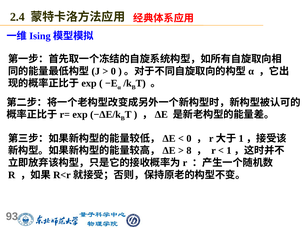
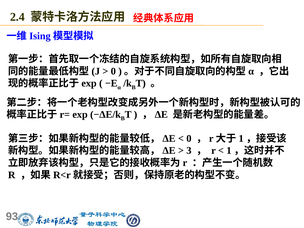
8: 8 -> 3 (189, 151)
